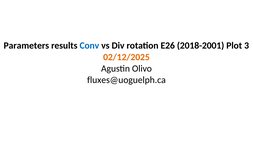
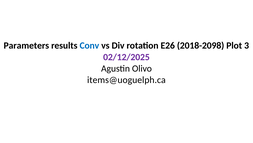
2018-2001: 2018-2001 -> 2018-2098 (201, 45)
02/12/2025 colour: orange -> purple (126, 57)
fluxes@uoguelph.ca: fluxes@uoguelph.ca -> items@uoguelph.ca (126, 80)
